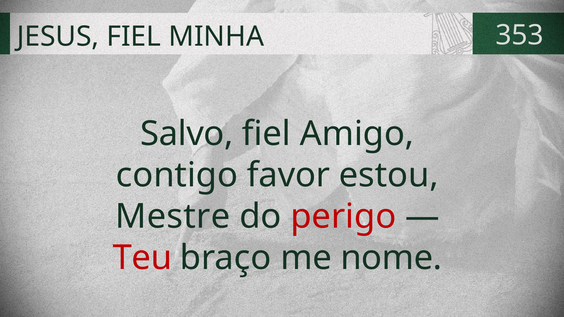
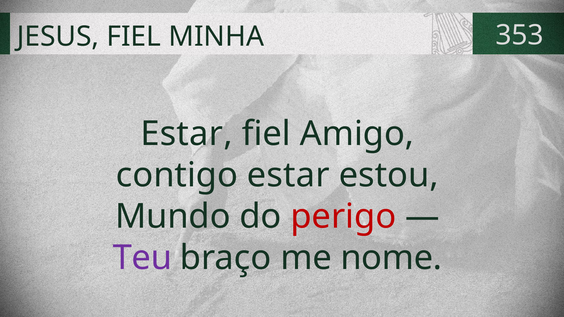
Salvo: Salvo -> Estar (187, 134)
contigo favor: favor -> estar (288, 175)
Mestre: Mestre -> Mundo (173, 217)
Teu colour: red -> purple (142, 258)
